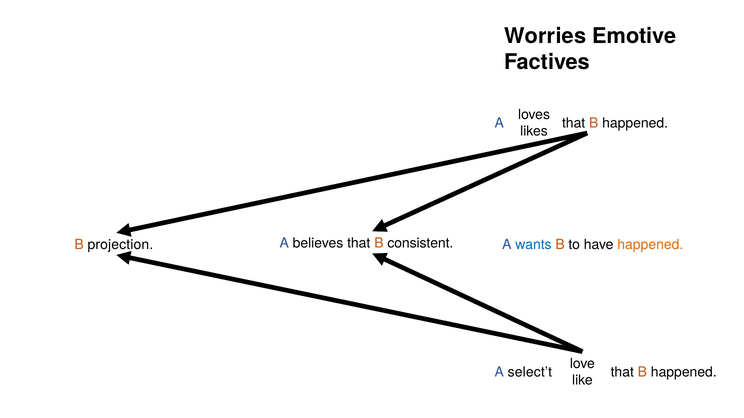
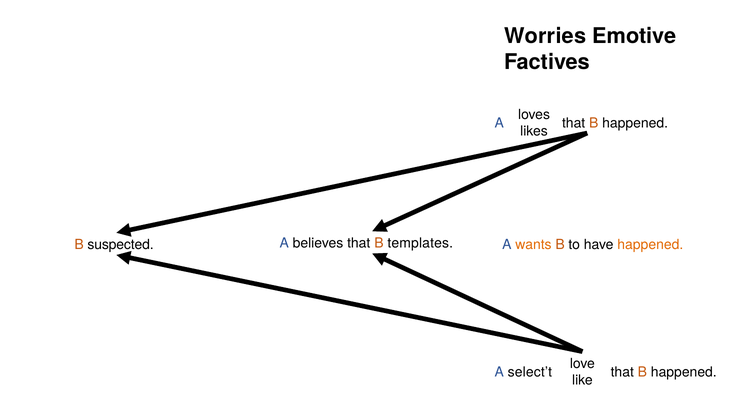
projection: projection -> suspected (121, 245)
consistent: consistent -> templates (420, 244)
wants colour: blue -> orange (533, 245)
